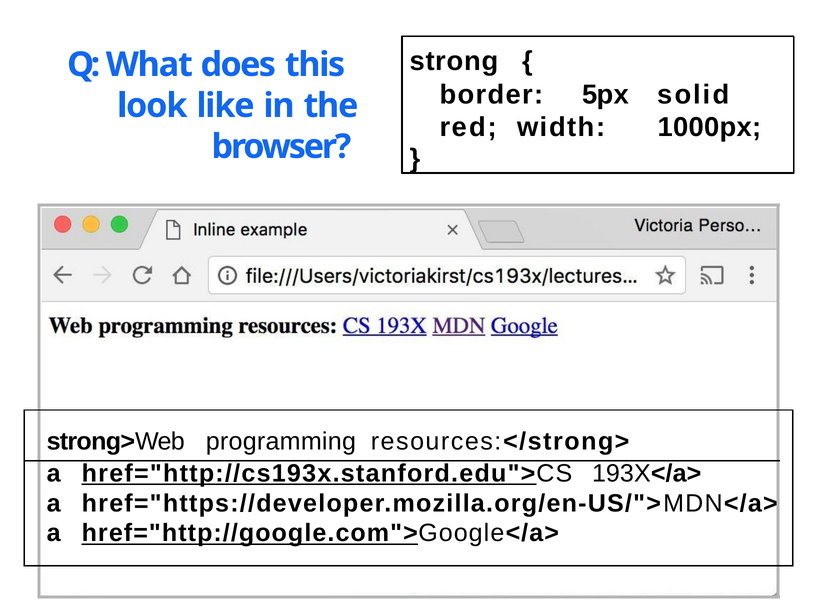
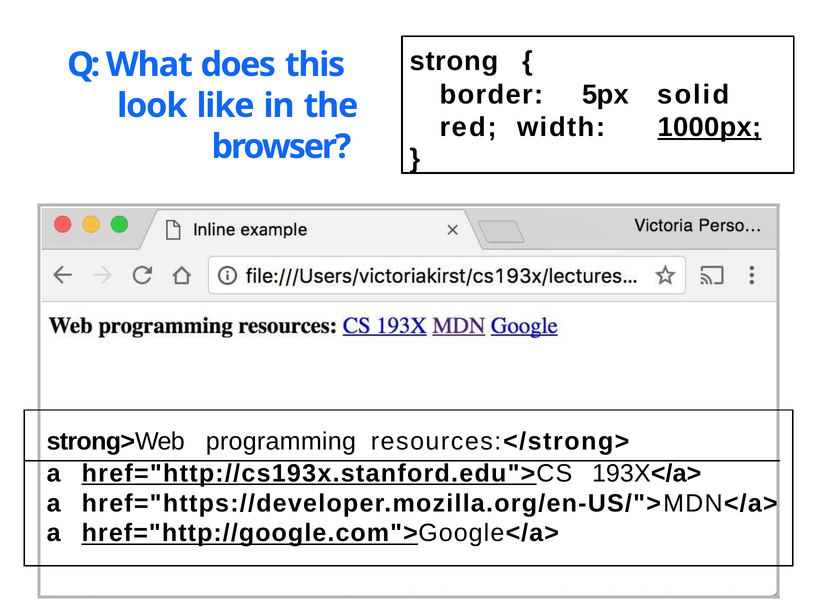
1000px underline: none -> present (709, 127)
